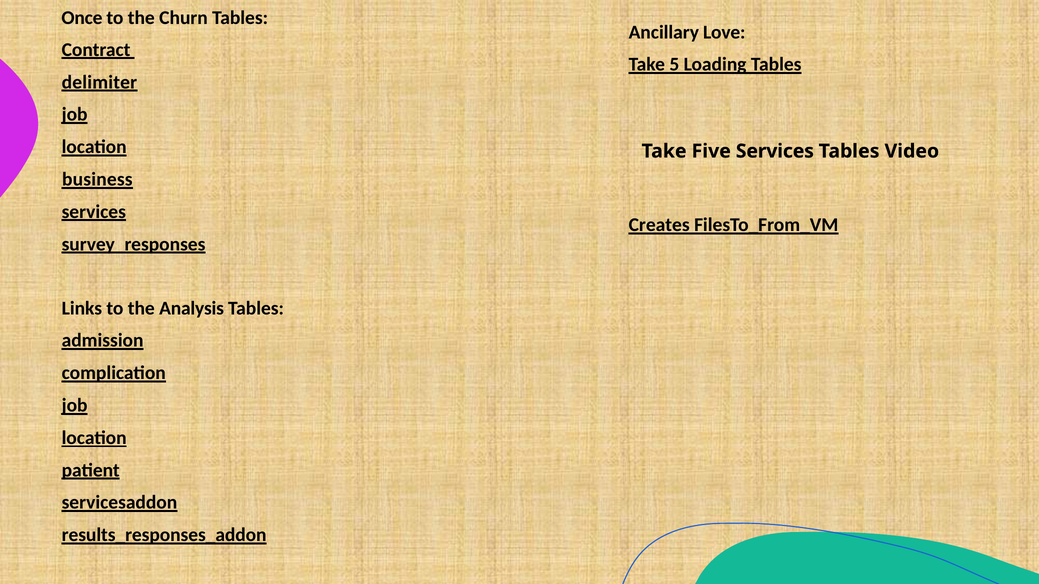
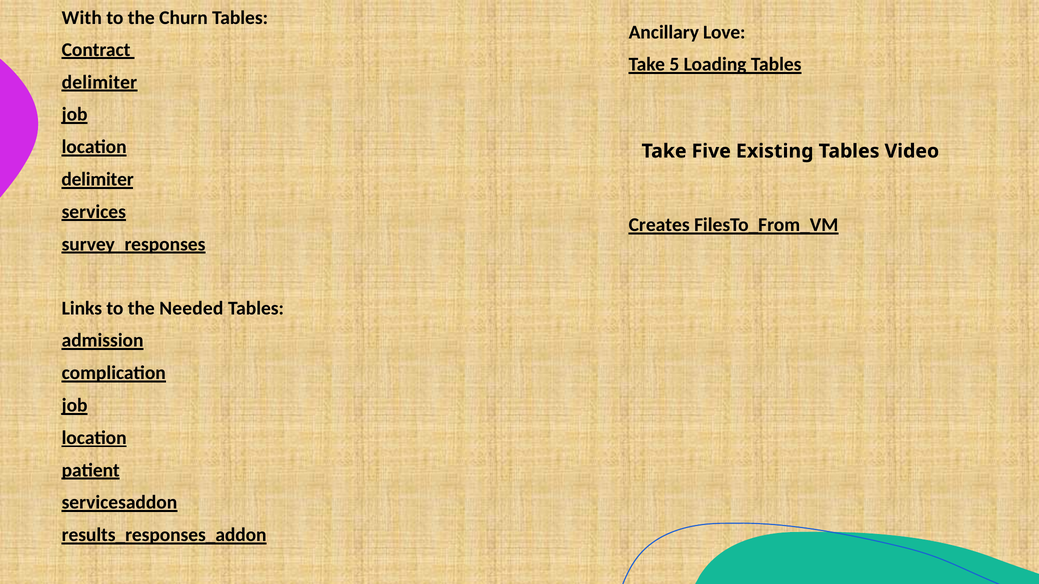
Once: Once -> With (82, 18)
Five Services: Services -> Existing (775, 151)
business: business -> delimiter (98, 179)
Analysis: Analysis -> Needed (191, 309)
